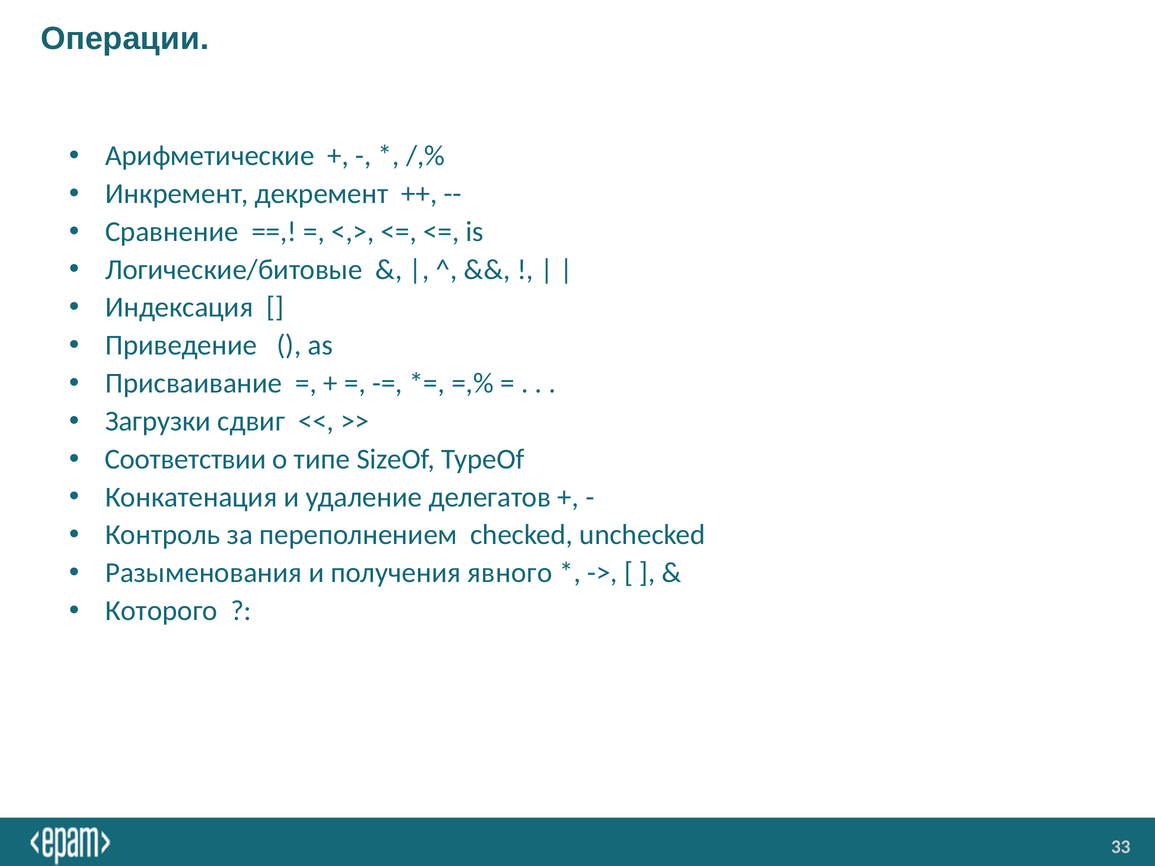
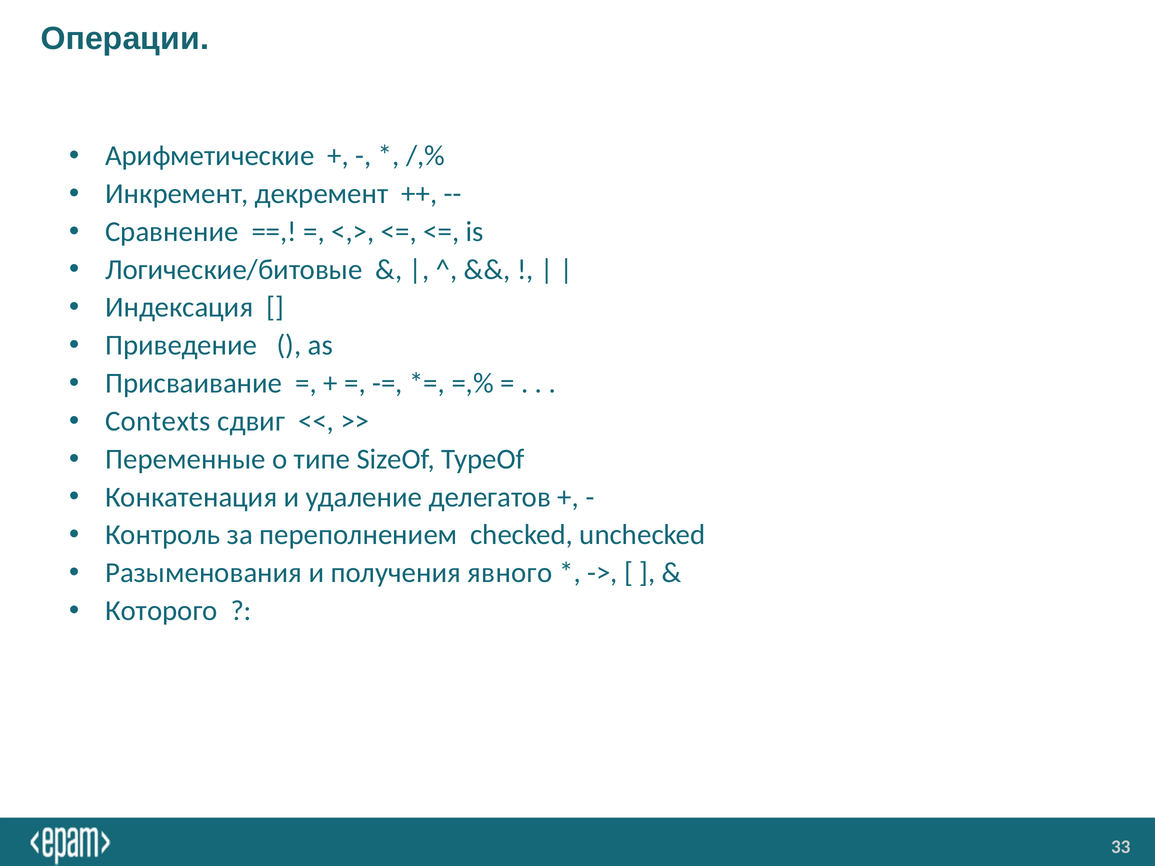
Загрузки: Загрузки -> Contexts (158, 421)
Соответствии: Соответствии -> Переменные (185, 459)
